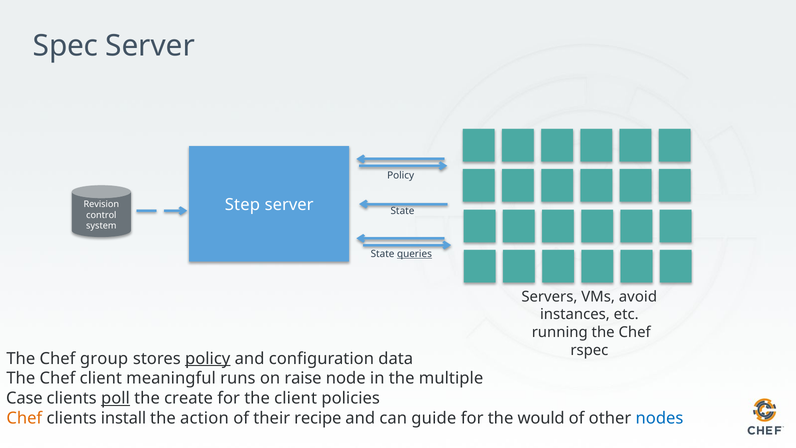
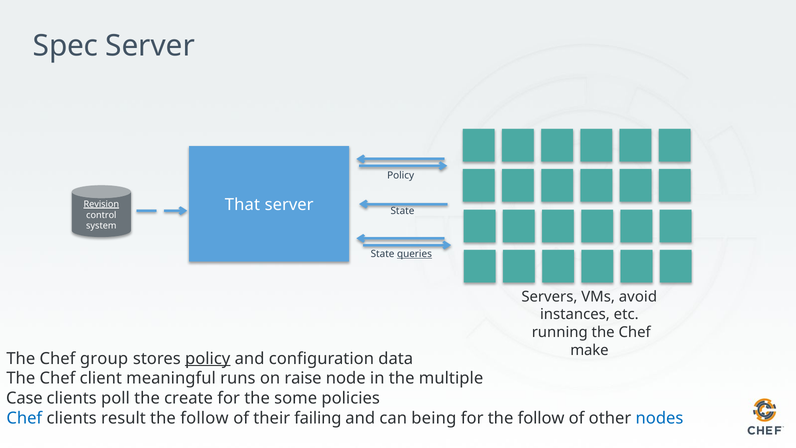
Step: Step -> That (242, 205)
Revision underline: none -> present (101, 204)
rspec: rspec -> make (589, 350)
poll underline: present -> none (115, 398)
the client: client -> some (296, 398)
Chef colour: orange -> blue (24, 418)
install: install -> result (123, 418)
action: action -> follow (204, 418)
recipe: recipe -> failing (318, 418)
guide: guide -> being (434, 418)
for the would: would -> follow (541, 418)
